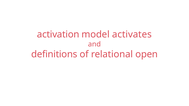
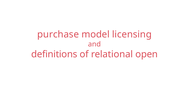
activation: activation -> purchase (58, 35)
activates: activates -> licensing (132, 35)
